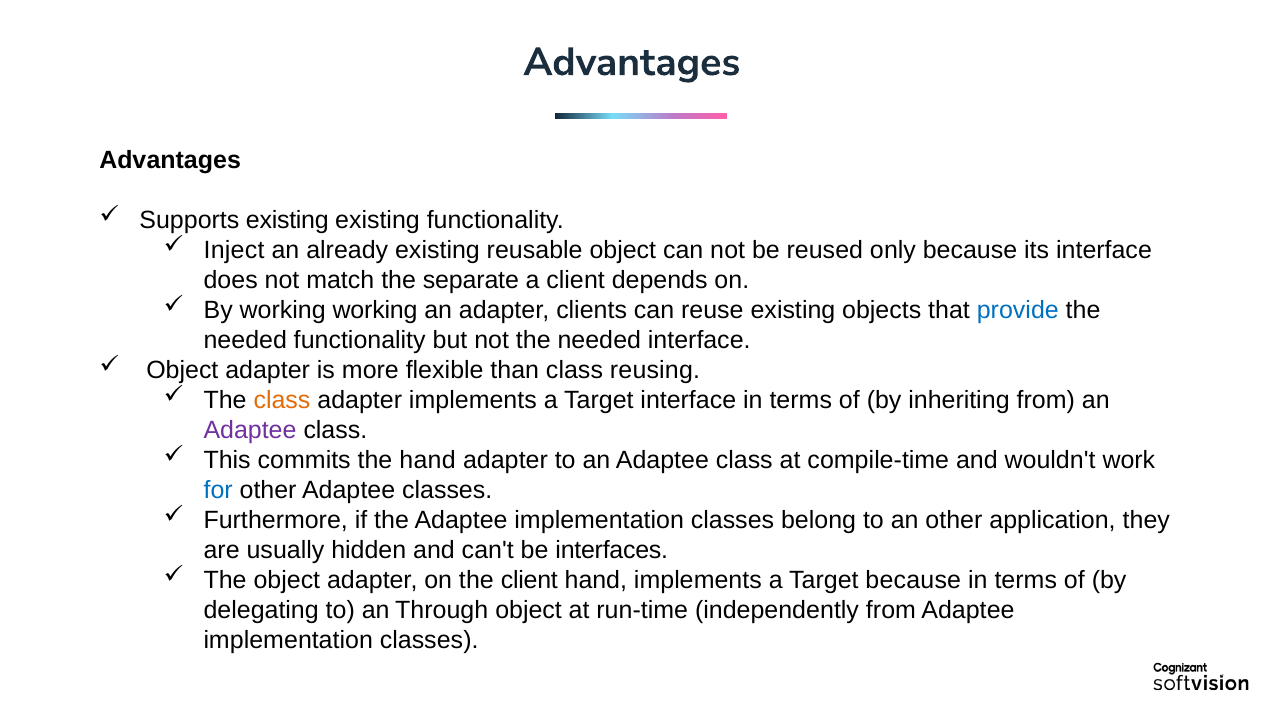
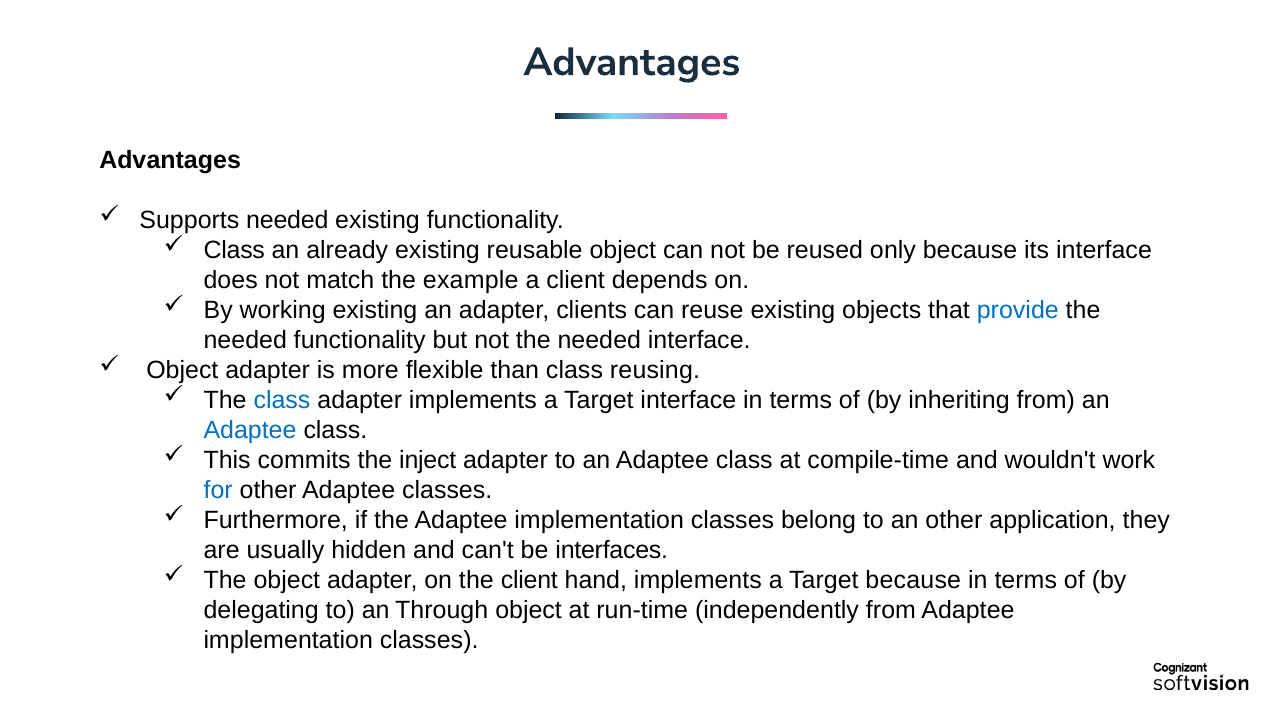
Supports existing: existing -> needed (287, 221)
Inject: Inject -> Class (234, 251)
separate: separate -> example (471, 280)
working working: working -> existing (375, 310)
class colour: orange -> blue (282, 400)
Adaptee colour: purple -> blue (250, 430)
the hand: hand -> inject (428, 460)
